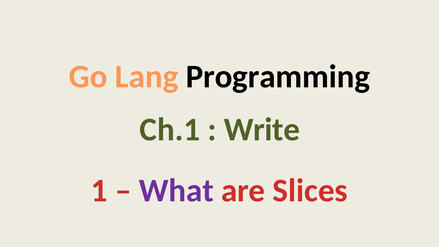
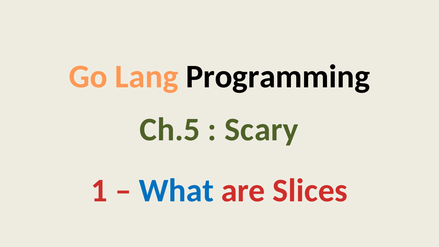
Ch.1: Ch.1 -> Ch.5 (170, 129)
Write: Write -> Scary (261, 129)
What colour: purple -> blue (176, 190)
